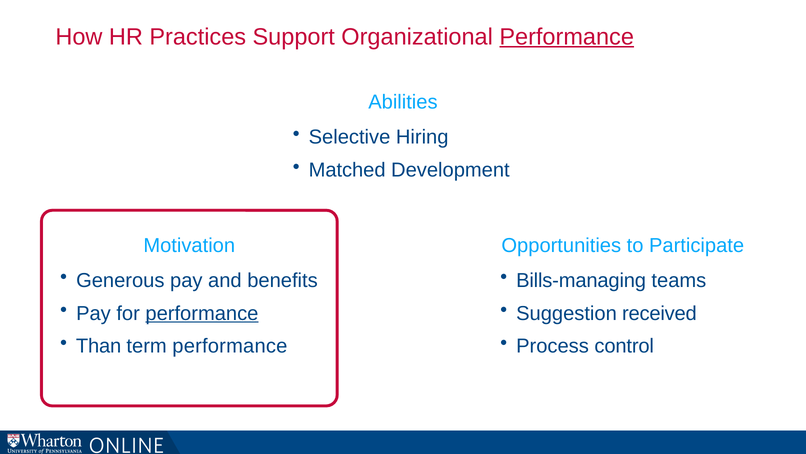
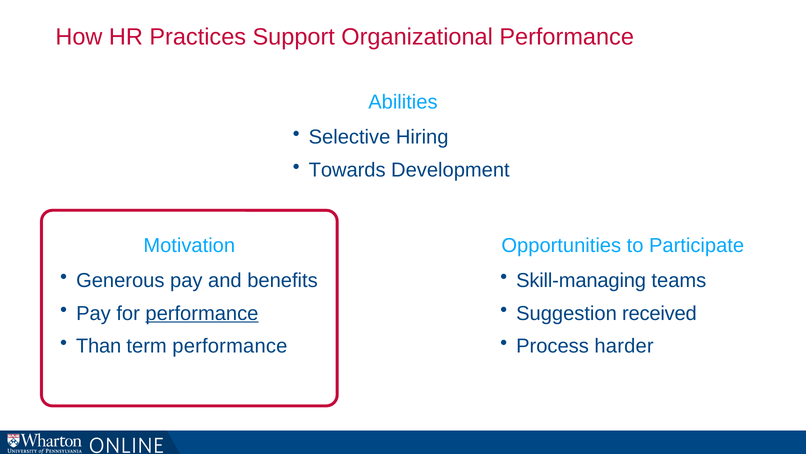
Performance underline: present -> none (567, 37)
Matched: Matched -> Towards (347, 170)
Bills-managing: Bills-managing -> Skill-managing (581, 280)
control: control -> harder (624, 346)
